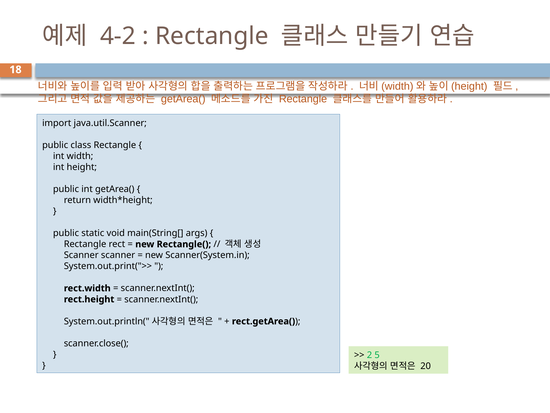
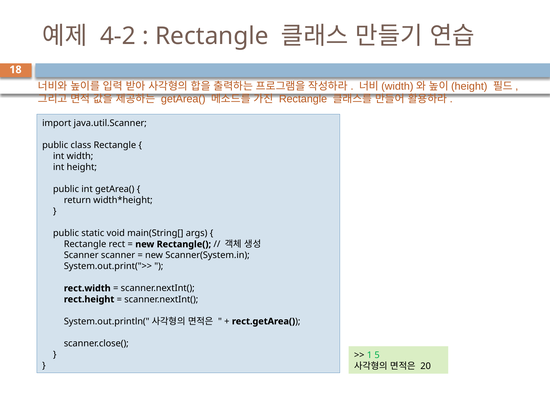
2: 2 -> 1 (369, 355)
